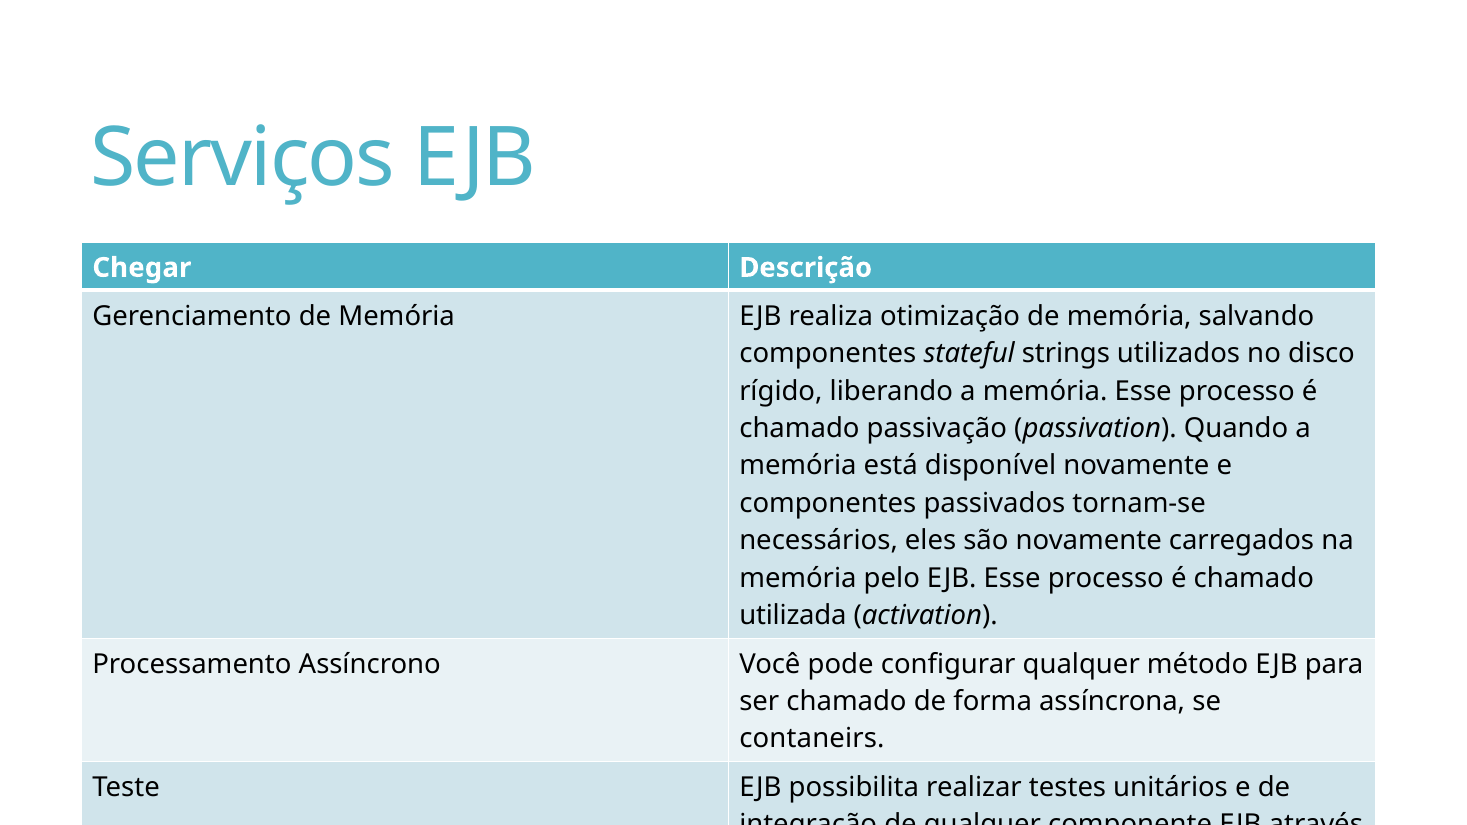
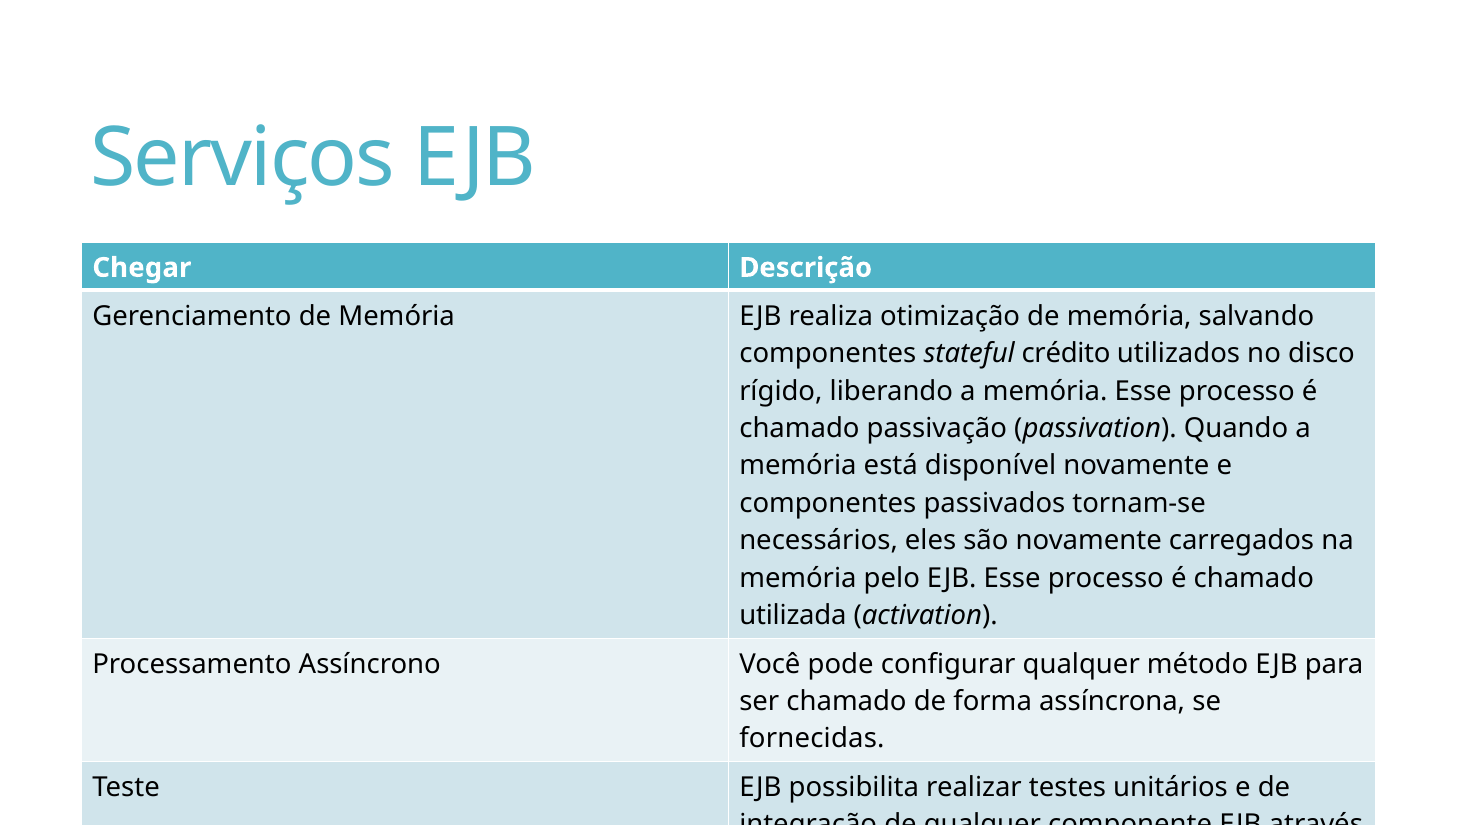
strings: strings -> crédito (1066, 354)
contaneirs: contaneirs -> fornecidas (812, 739)
